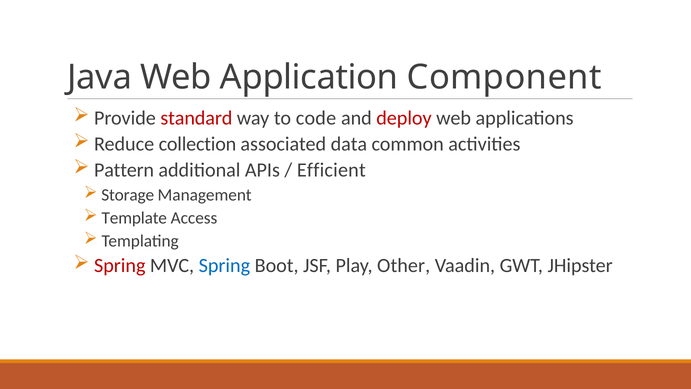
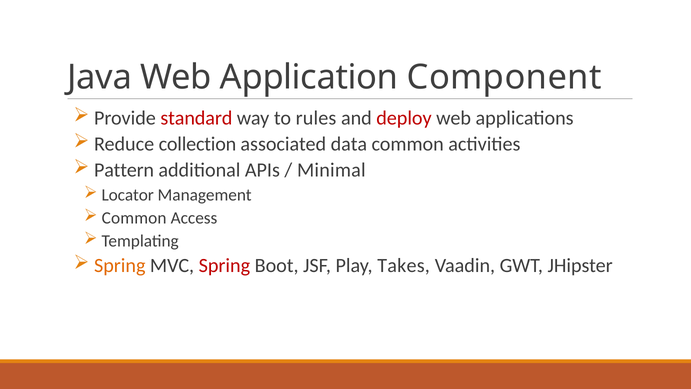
code: code -> rules (316, 118)
Efficient: Efficient -> Minimal (331, 170)
Storage: Storage -> Locator (128, 195)
Template: Template -> Common (134, 218)
Spring colour: red -> orange (120, 265)
Spring colour: blue -> red (224, 265)
Other: Other -> Takes (404, 265)
